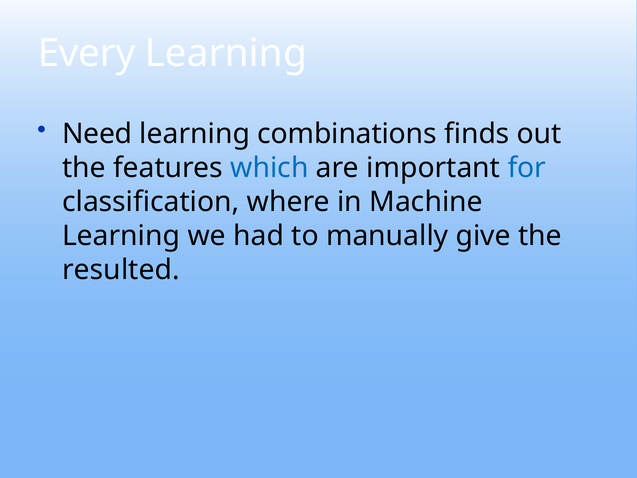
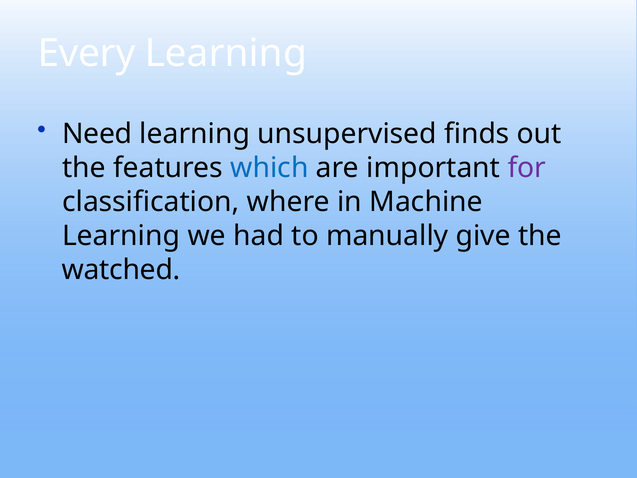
combinations: combinations -> unsupervised (347, 134)
for colour: blue -> purple (527, 168)
resulted: resulted -> watched (121, 270)
